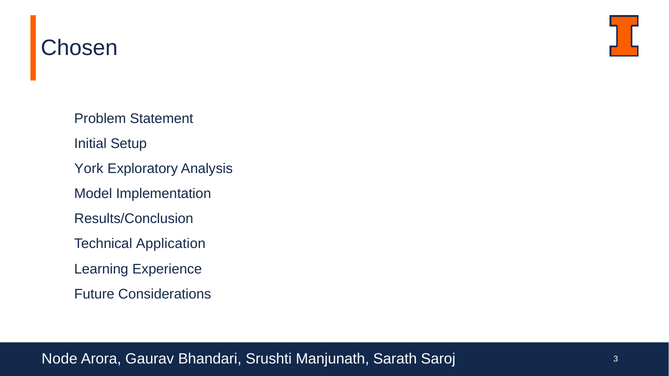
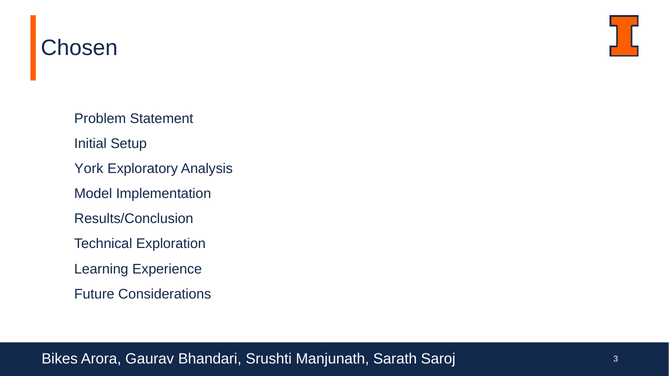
Application: Application -> Exploration (171, 244)
Node: Node -> Bikes (60, 359)
